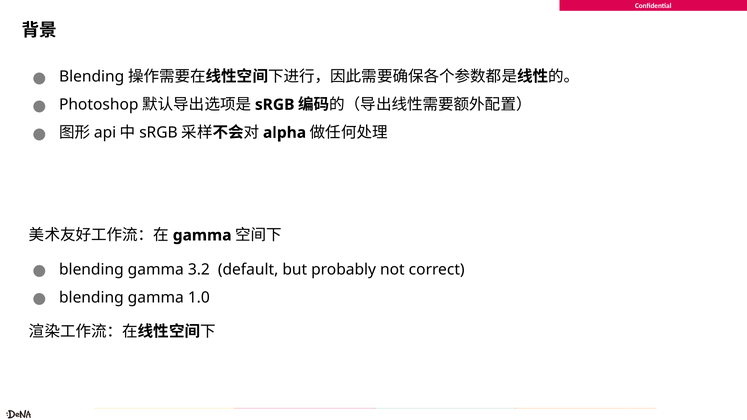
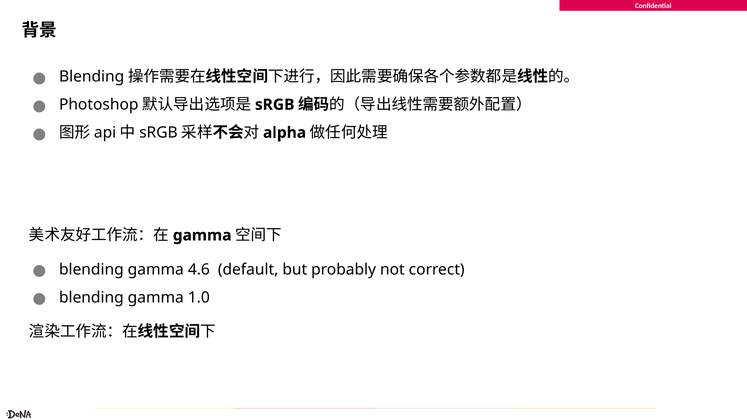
3.2: 3.2 -> 4.6 (199, 270)
